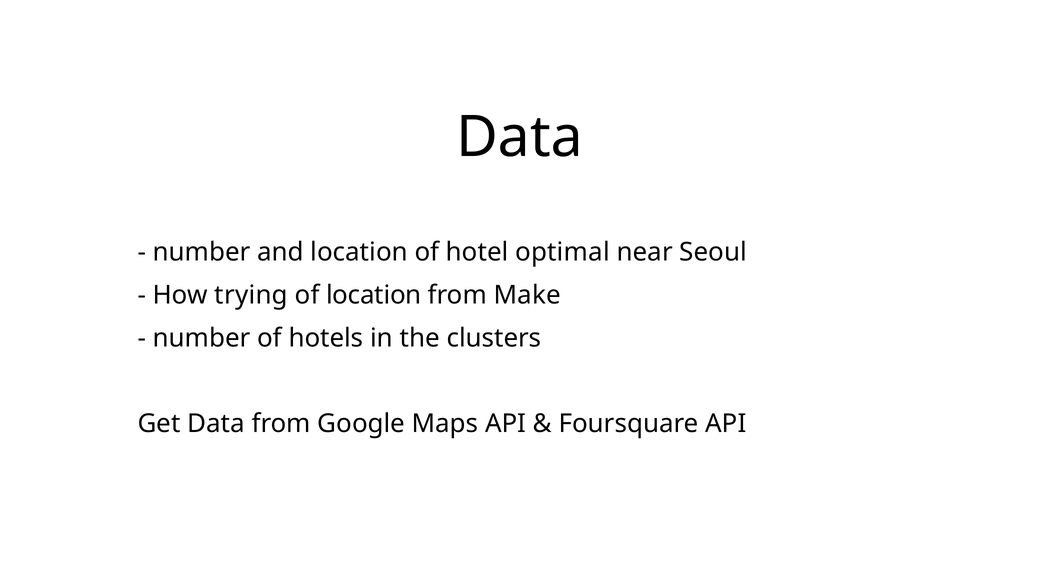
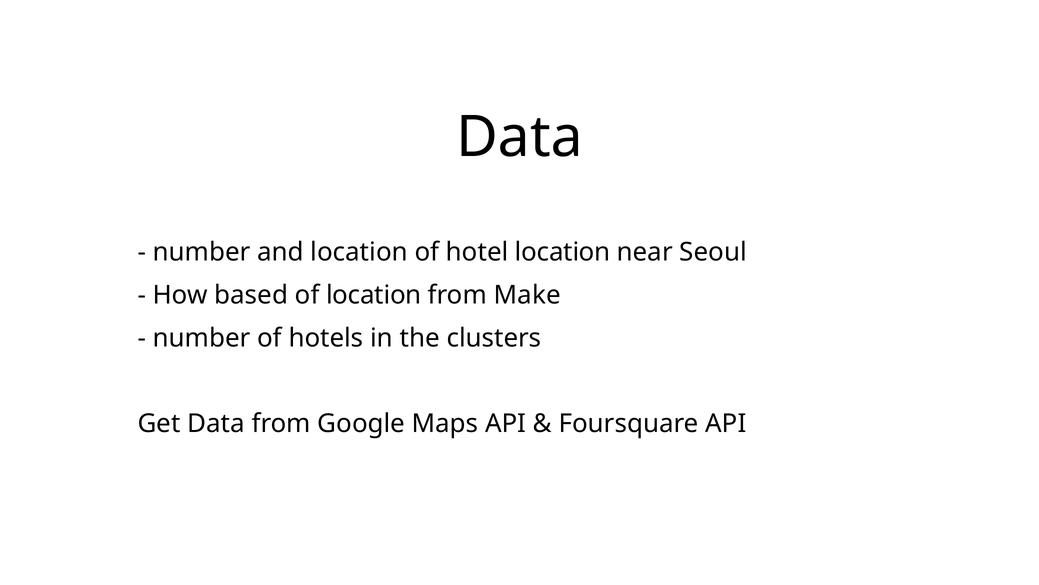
hotel optimal: optimal -> location (563, 252)
trying: trying -> based (251, 295)
